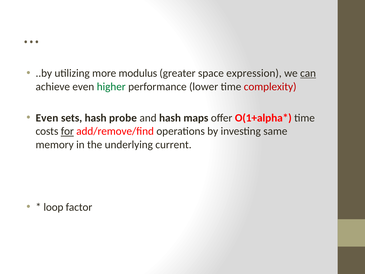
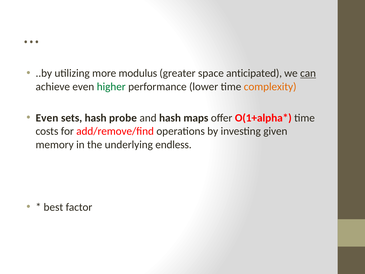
expression: expression -> anticipated (254, 73)
complexity colour: red -> orange (270, 87)
for underline: present -> none (67, 131)
same: same -> given (275, 131)
current: current -> endless (174, 145)
loop: loop -> best (53, 207)
